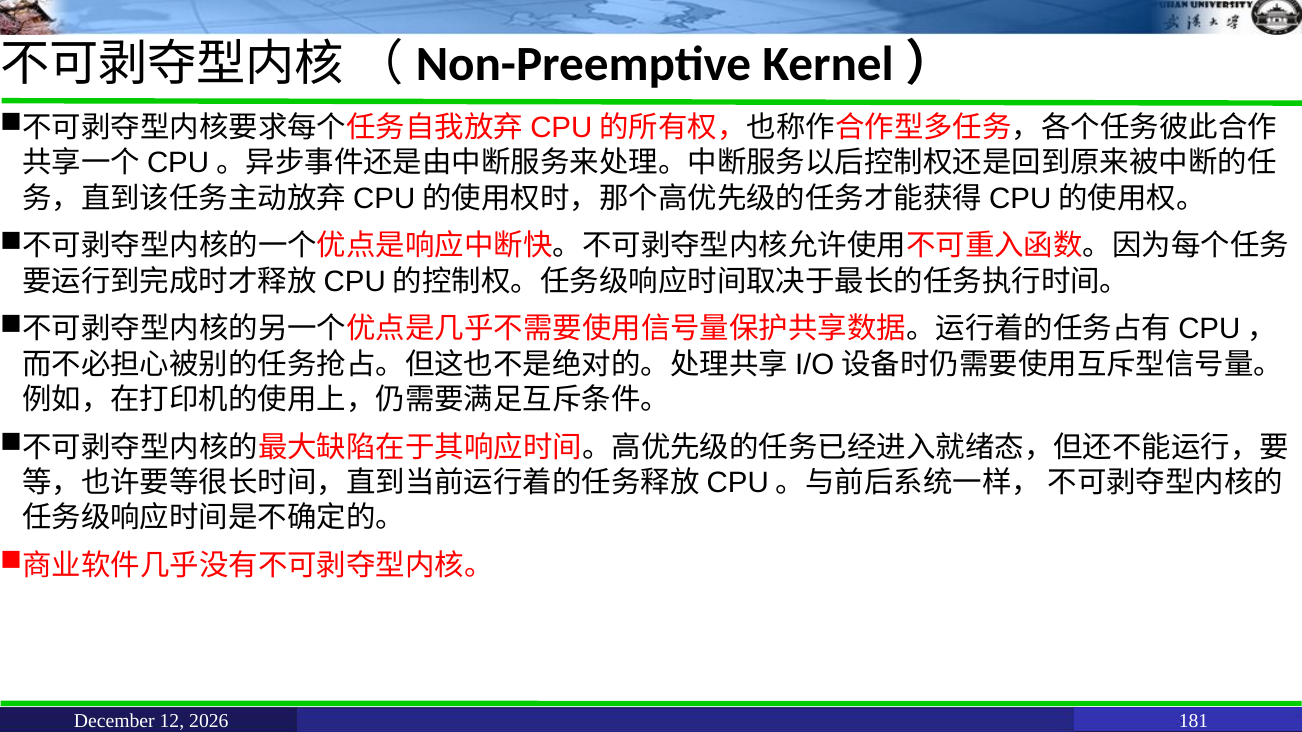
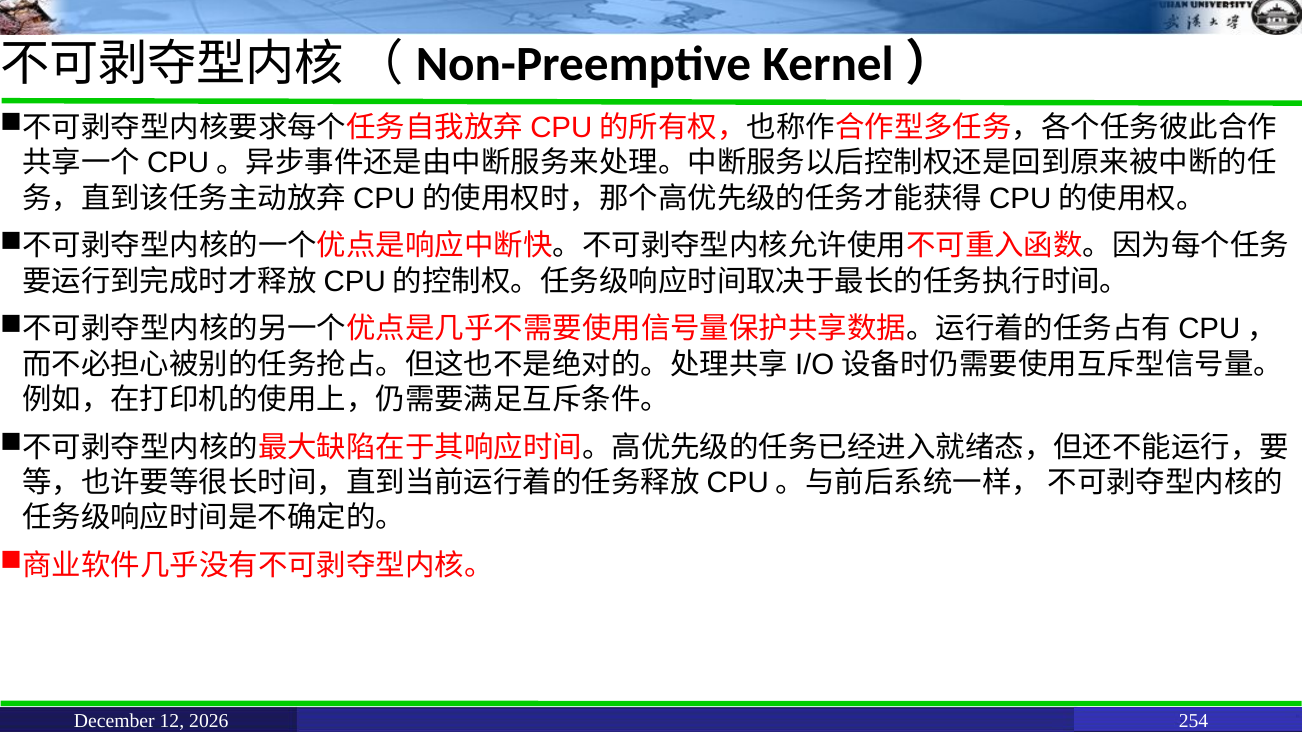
181: 181 -> 254 (1194, 721)
